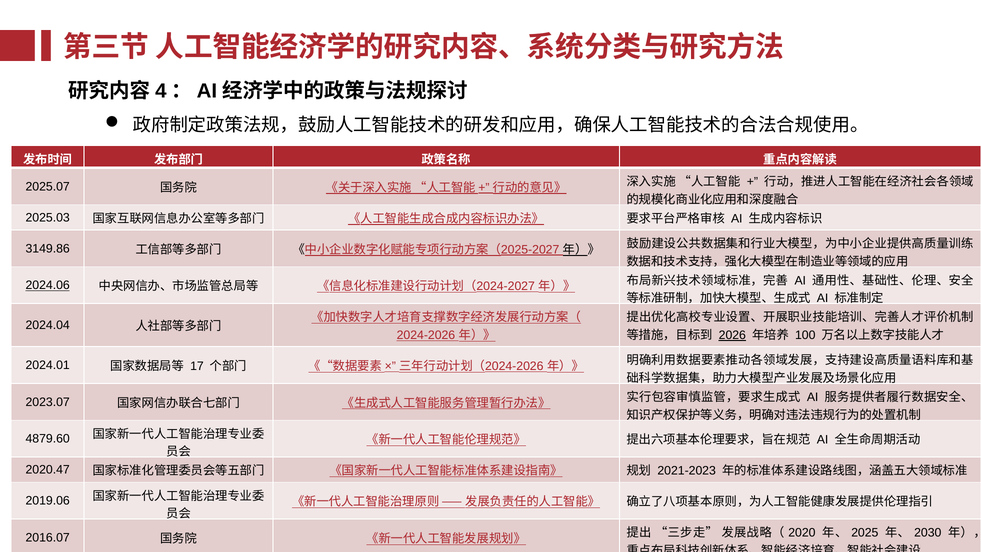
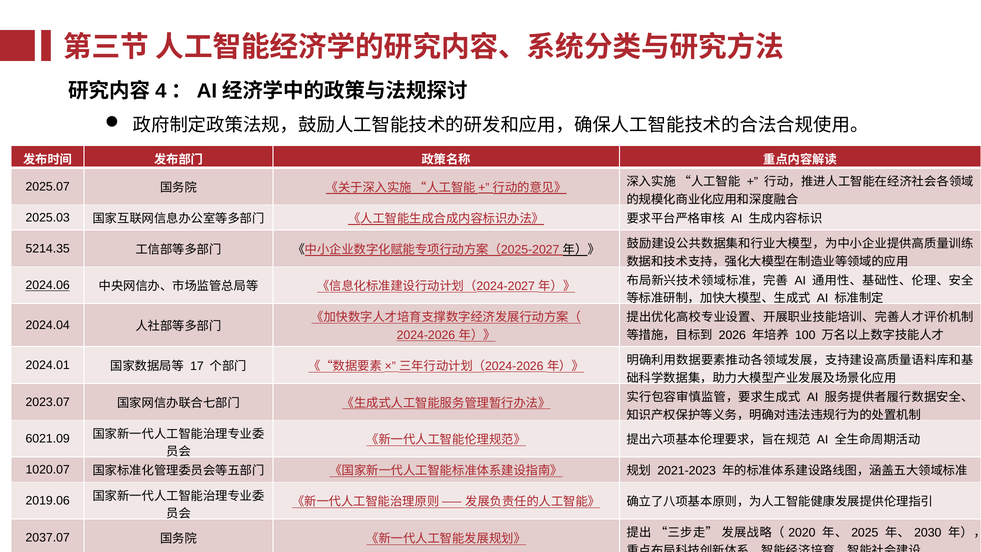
3149.86: 3149.86 -> 5214.35 (48, 248)
2026 underline: present -> none (732, 335)
4879.60: 4879.60 -> 6021.09 (48, 439)
2020.47: 2020.47 -> 1020.07 (48, 470)
2016.07: 2016.07 -> 2037.07 (48, 537)
